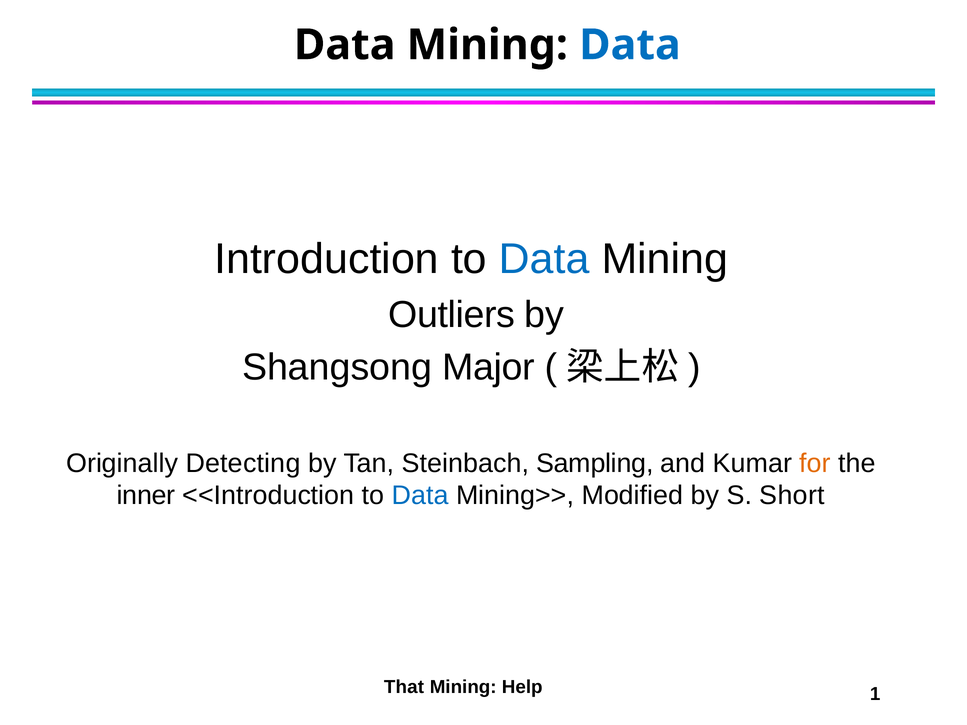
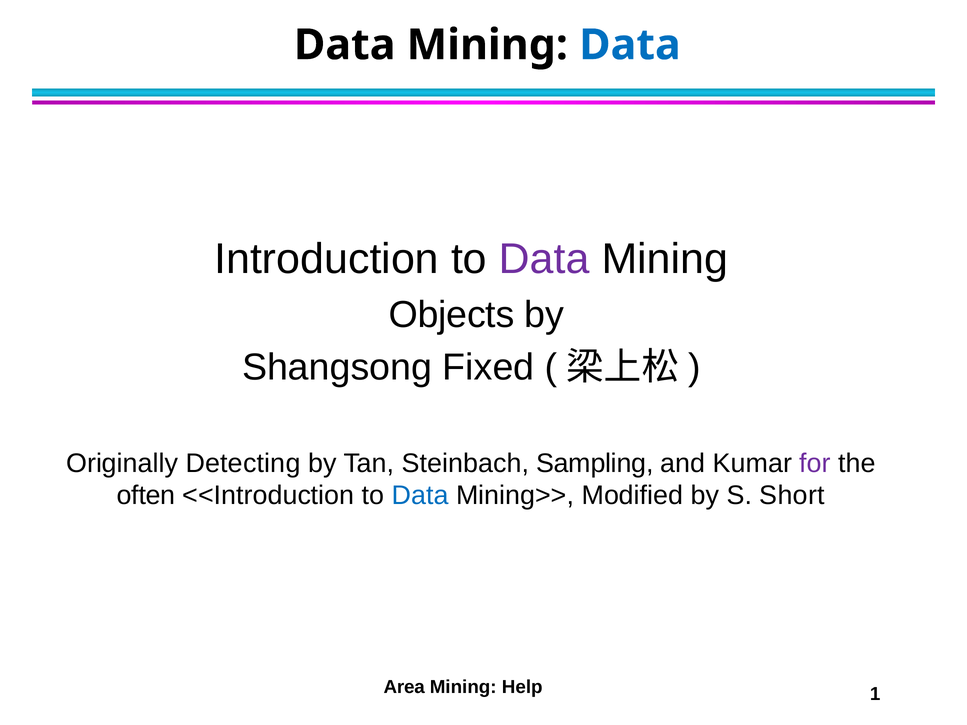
Data colour: blue -> purple (544, 259)
Outliers: Outliers -> Objects (452, 315)
Major: Major -> Fixed (488, 367)
for colour: orange -> purple (815, 464)
inner: inner -> often (146, 496)
That: That -> Area (404, 687)
